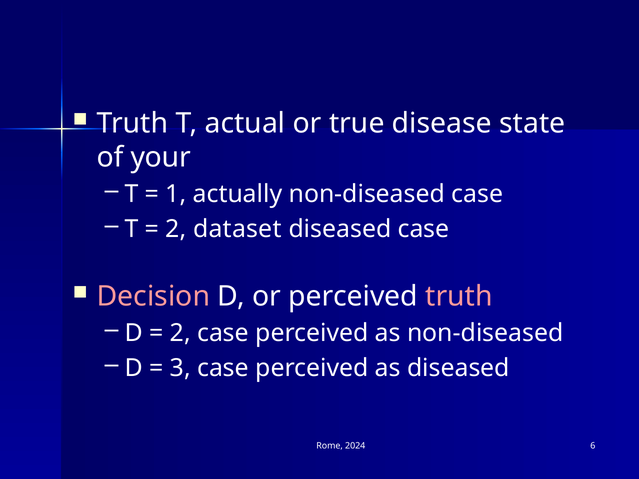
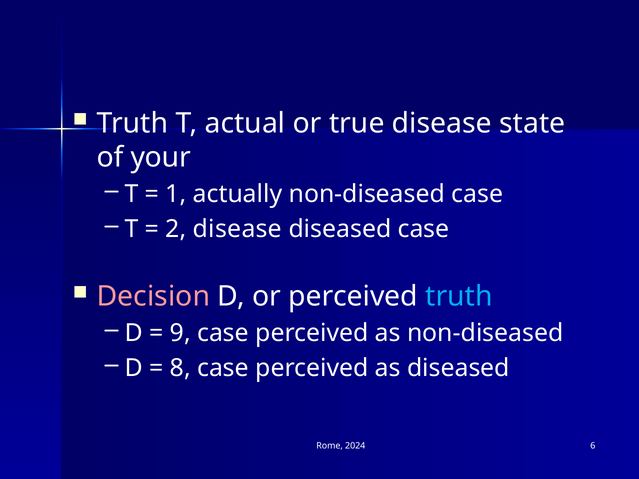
2 dataset: dataset -> disease (237, 229)
truth colour: pink -> light blue (459, 297)
2: 2 -> 9 (180, 333)
3: 3 -> 8 (180, 368)
